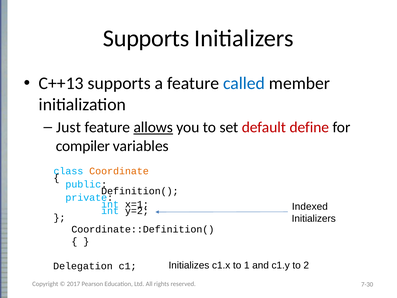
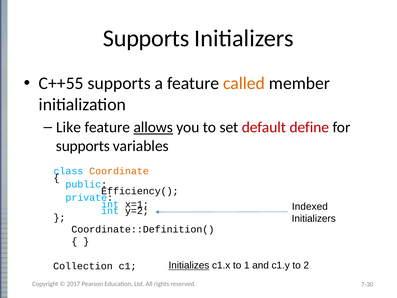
C++13: C++13 -> C++55 (61, 83)
called colour: blue -> orange (244, 83)
Just: Just -> Like (69, 127)
compiler: compiler -> supports (83, 146)
Definition(: Definition( -> Efficiency( (140, 191)
Delegation: Delegation -> Collection (83, 266)
Initializes underline: none -> present (189, 265)
